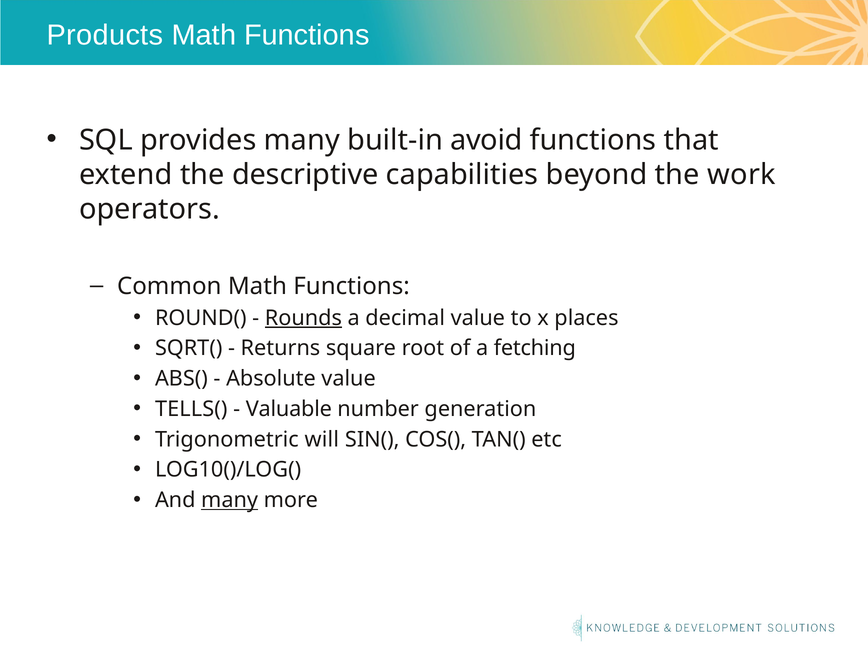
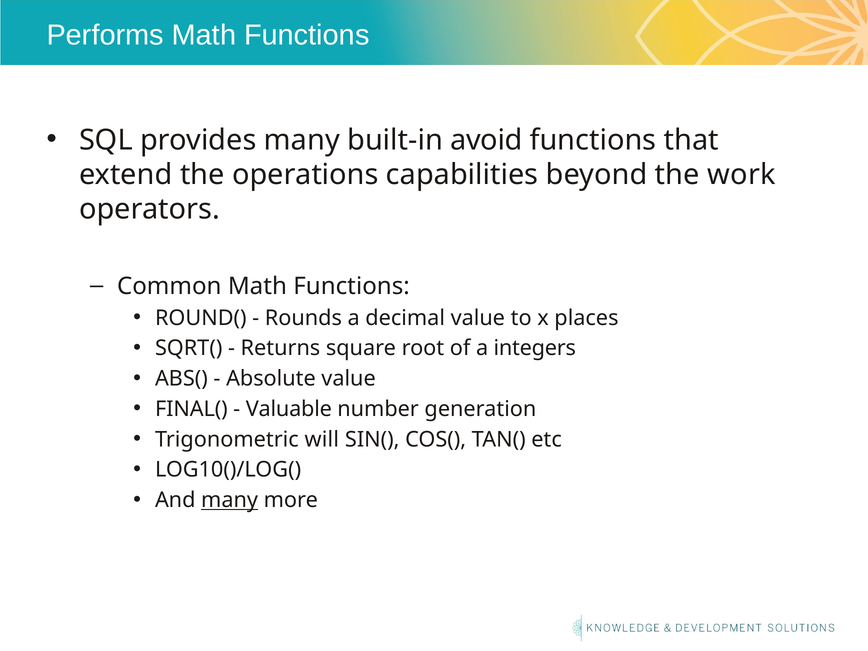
Products: Products -> Performs (105, 35)
descriptive: descriptive -> operations (305, 175)
Rounds underline: present -> none (303, 318)
fetching: fetching -> integers (535, 348)
TELLS(: TELLS( -> FINAL( (191, 409)
